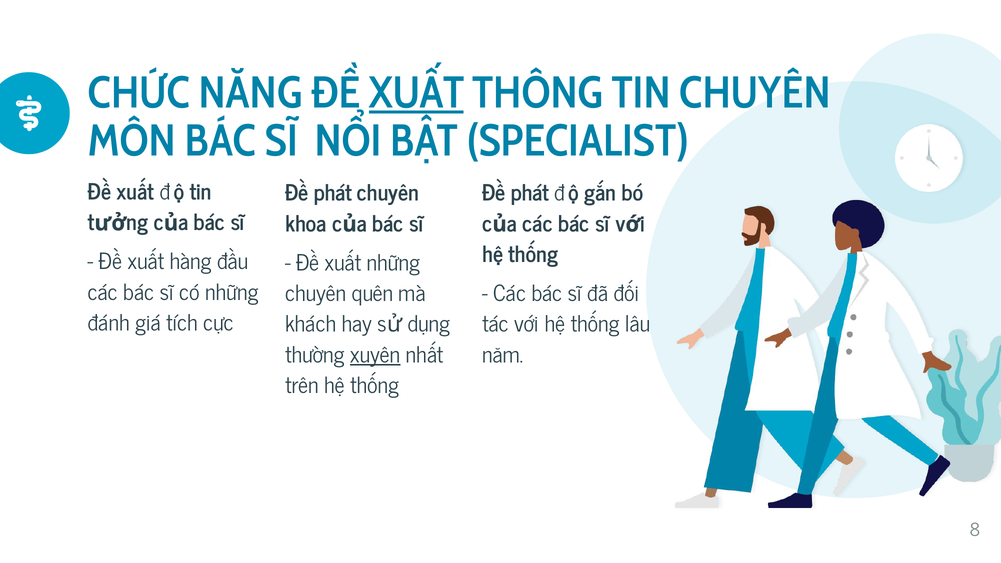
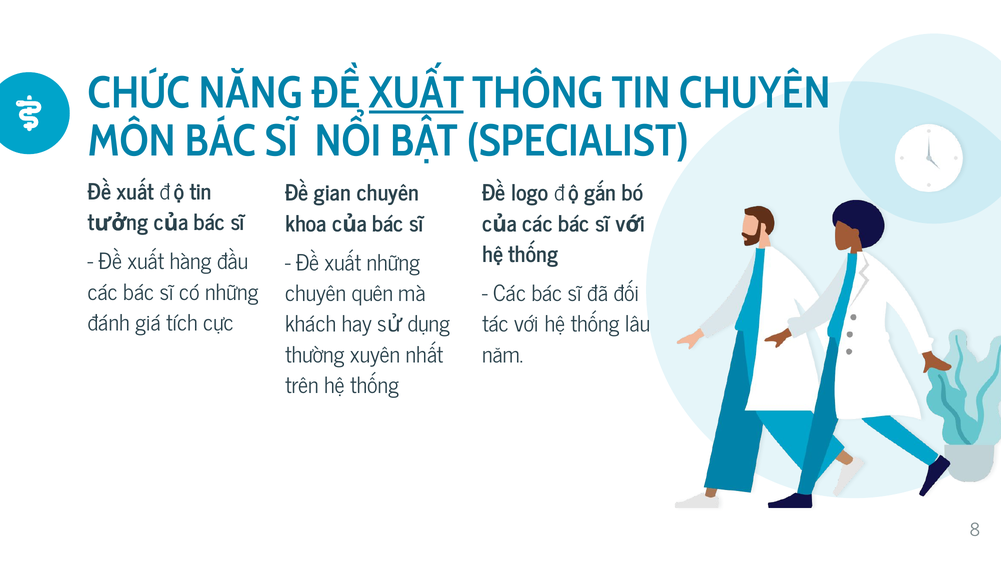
phát: phát -> gian (332, 194)
phát: phát -> logo (530, 194)
xuyên underline: present -> none (375, 355)
